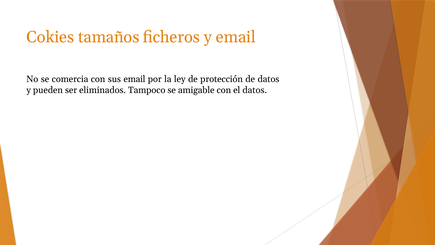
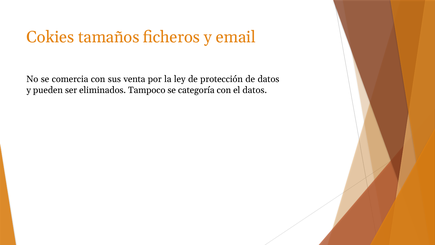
sus email: email -> venta (134, 79)
amigable: amigable -> categoría (196, 90)
